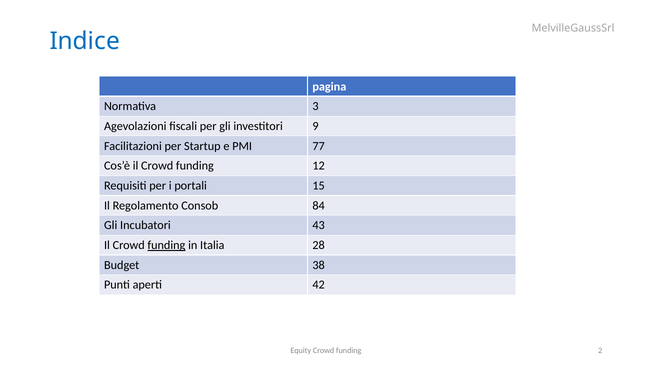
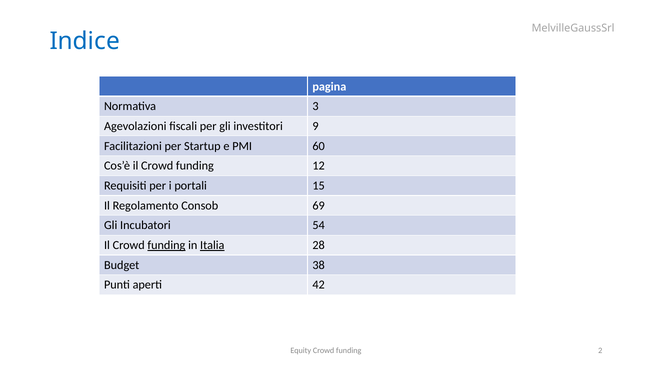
77: 77 -> 60 (319, 146)
84: 84 -> 69 (319, 205)
43: 43 -> 54 (319, 225)
Italia underline: none -> present (212, 245)
